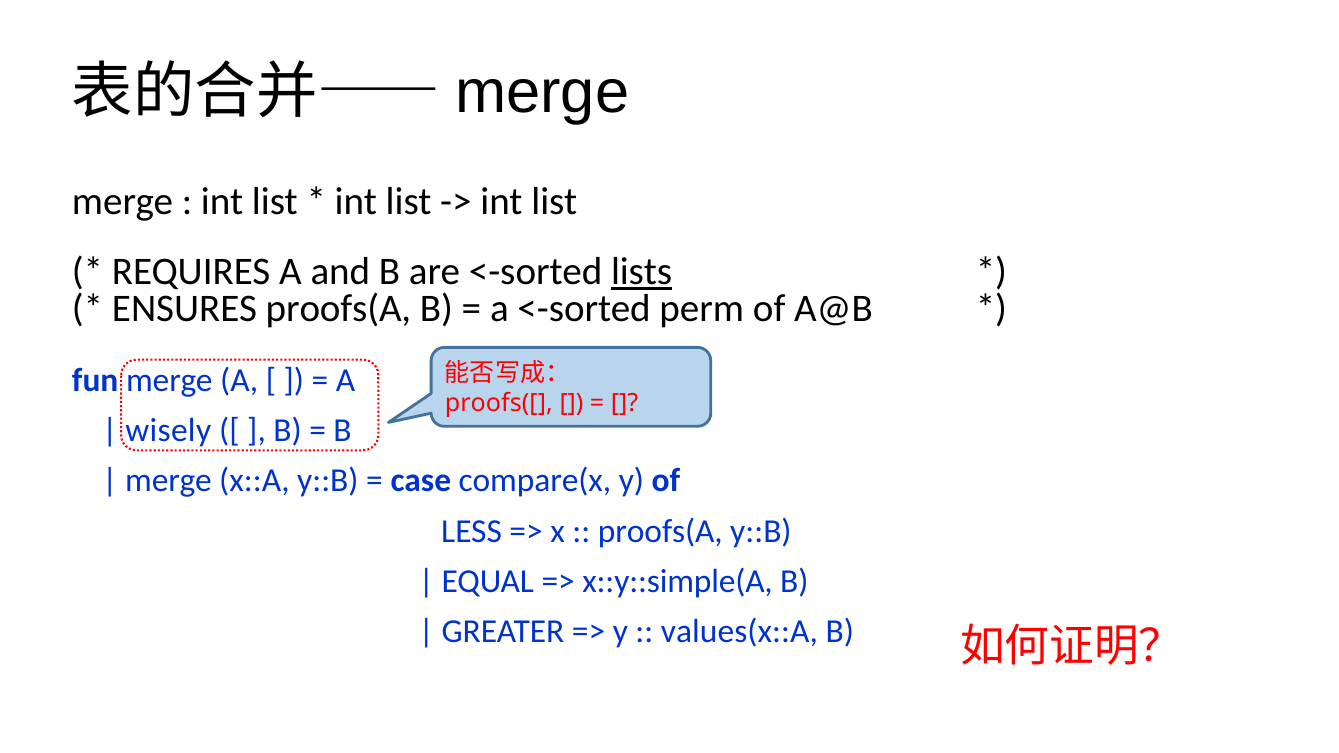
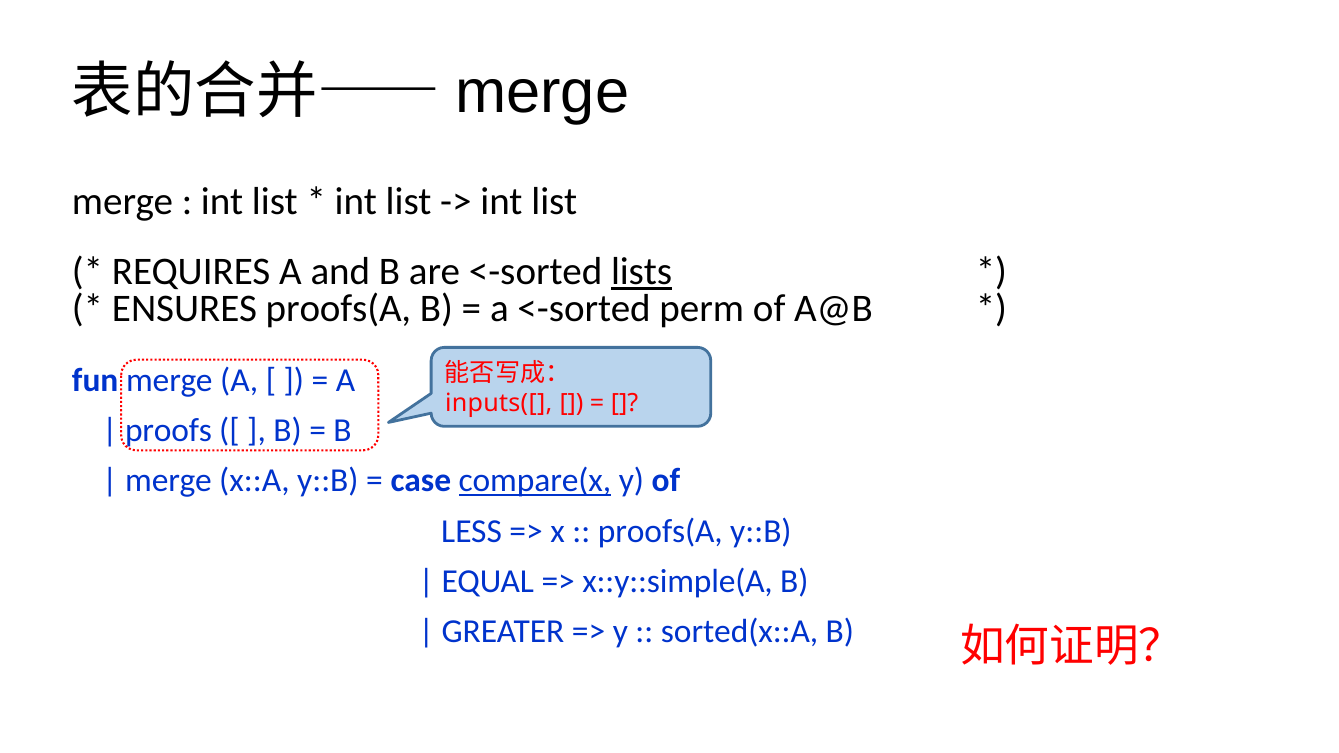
proofs([: proofs([ -> inputs([ (499, 404)
wisely: wisely -> proofs (168, 431)
compare(x underline: none -> present (535, 481)
values(x::A: values(x::A -> sorted(x::A (740, 631)
